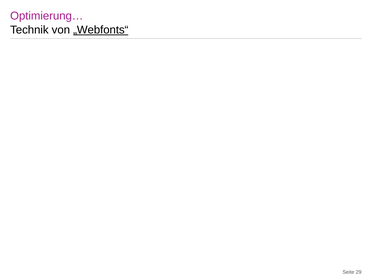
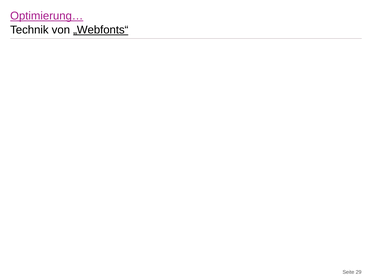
Optimierung… underline: none -> present (47, 16)
